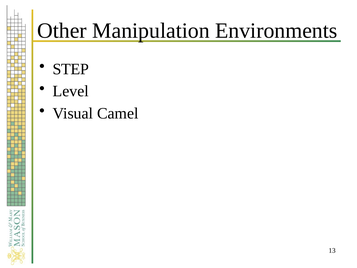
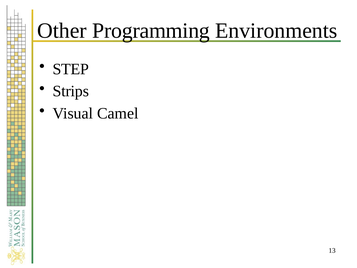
Manipulation: Manipulation -> Programming (151, 31)
Level: Level -> Strips (71, 91)
